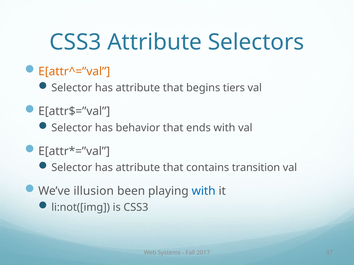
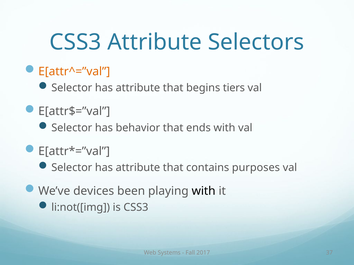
transition: transition -> purposes (256, 168)
illusion: illusion -> devices (94, 191)
with colour: blue -> black (204, 191)
